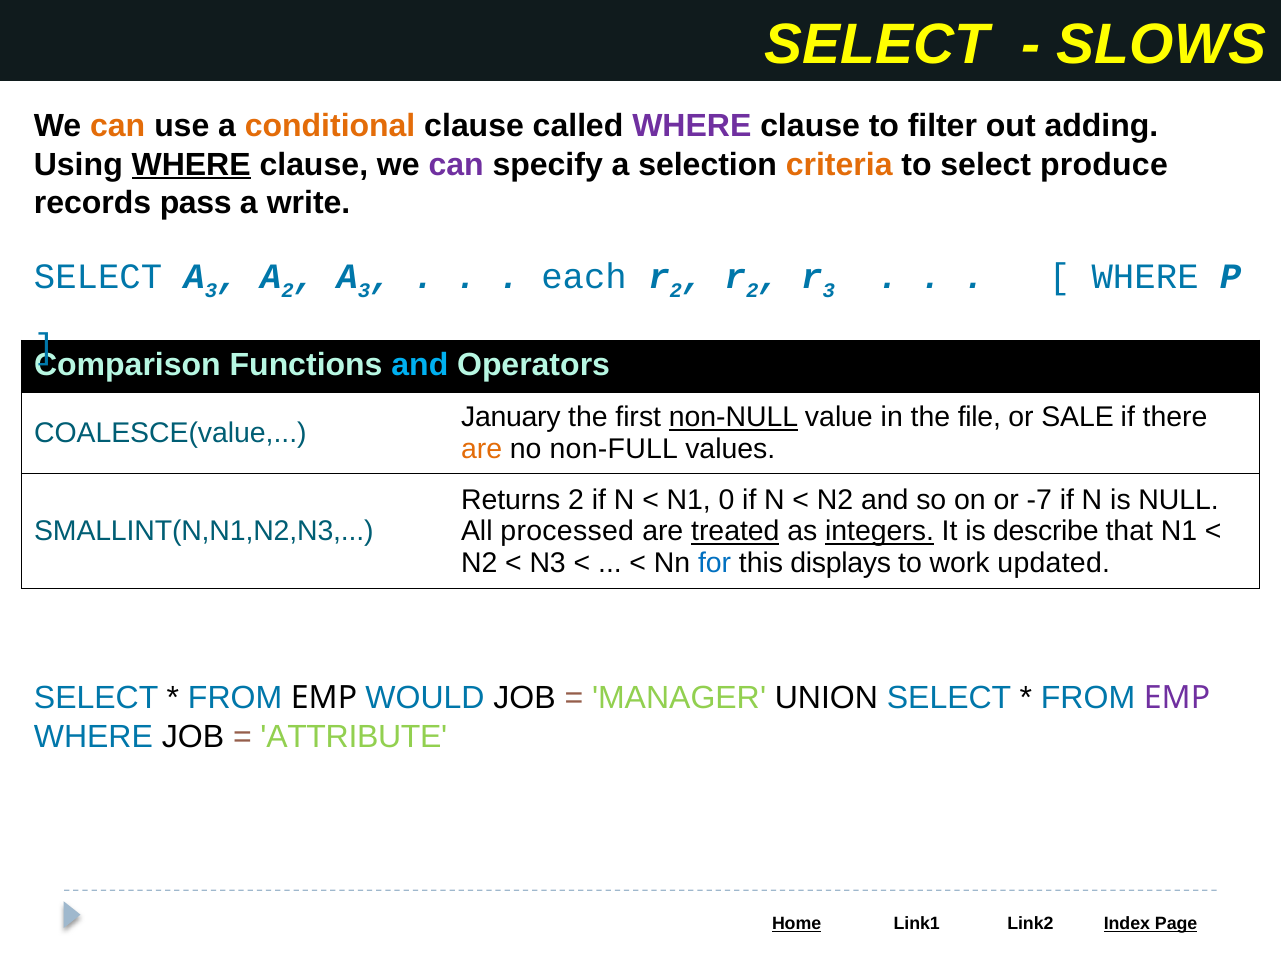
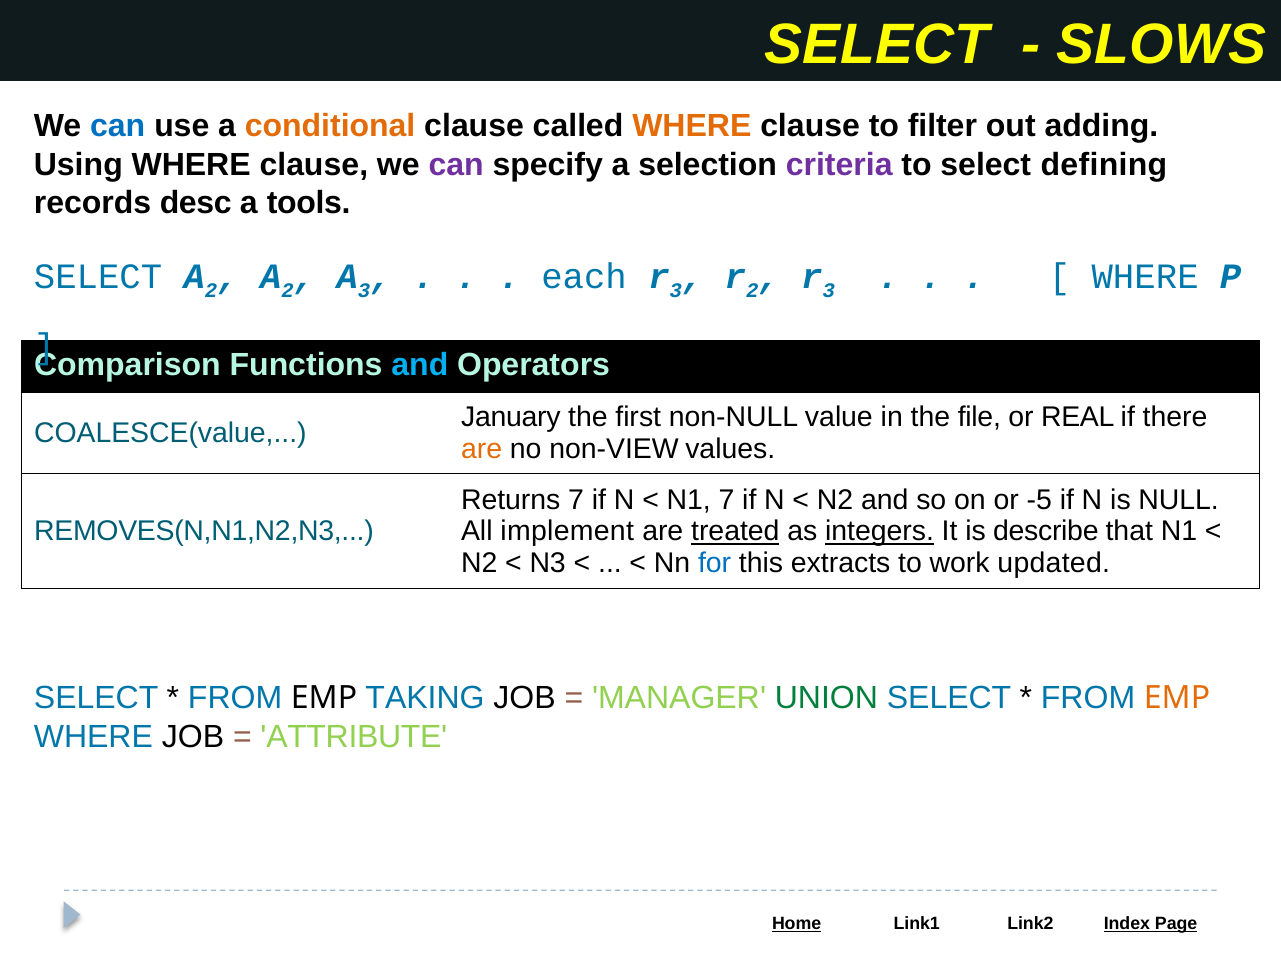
can colour: orange -> blue (118, 126)
WHERE colour: purple -> orange (692, 126)
WHERE underline: present -> none (191, 165)
criteria colour: orange -> purple (839, 165)
produce: produce -> defining (1104, 165)
pass: pass -> desc (196, 203)
write: write -> tools (309, 203)
SELECT A 3: 3 -> 2 (211, 291)
2: 2 -> 3 (676, 291)
non-NULL underline: present -> none (734, 417)
SALE: SALE -> REAL (1078, 417)
non-FULL: non-FULL -> non-VIEW (614, 449)
Returns 2: 2 -> 7 (576, 500)
N1 0: 0 -> 7 (726, 500)
-7: -7 -> -5 (1039, 500)
SMALLINT(N,N1,N2,N3: SMALLINT(N,N1,N2,N3 -> REMOVES(N,N1,N2,N3 (204, 531)
processed: processed -> implement (567, 531)
displays: displays -> extracts (841, 563)
WOULD: WOULD -> TAKING (425, 698)
UNION colour: black -> green (826, 698)
EMP colour: purple -> orange (1177, 698)
